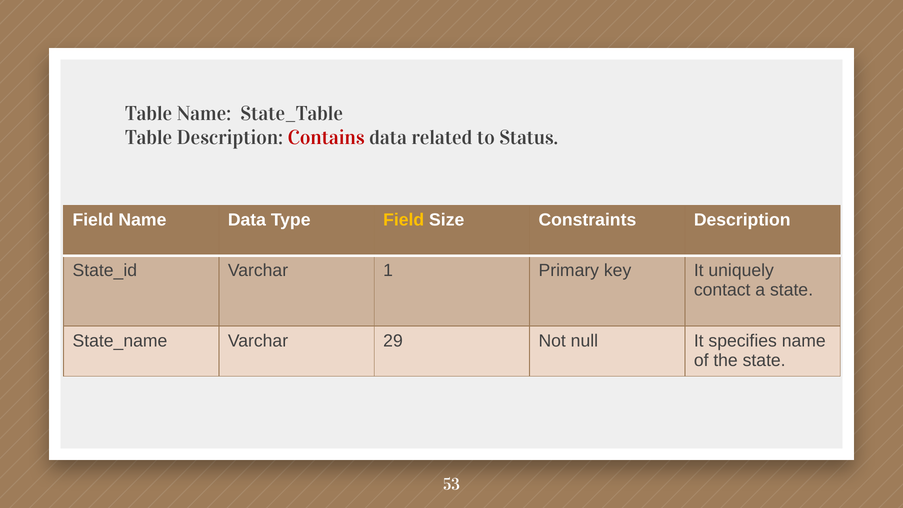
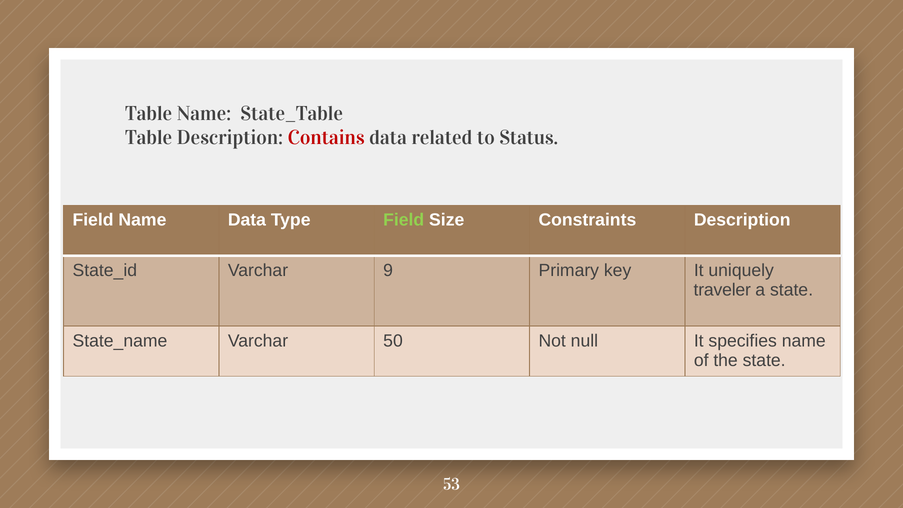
Field colour: yellow -> light green (404, 220)
1: 1 -> 9 (388, 270)
contact: contact -> traveler (722, 290)
29: 29 -> 50 (393, 341)
